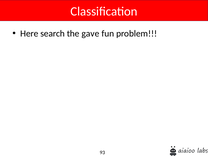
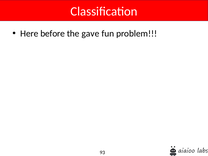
search: search -> before (53, 34)
